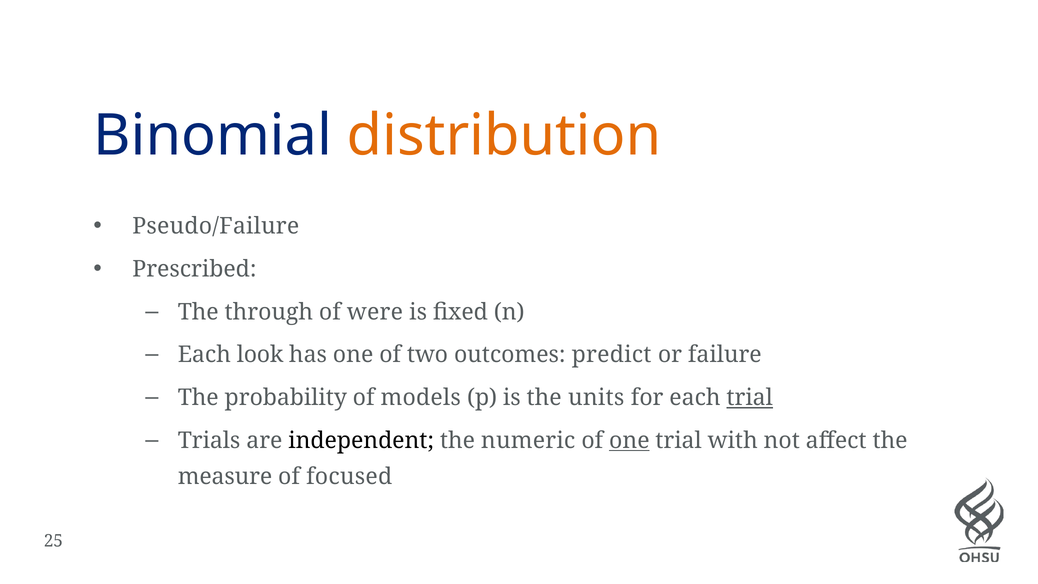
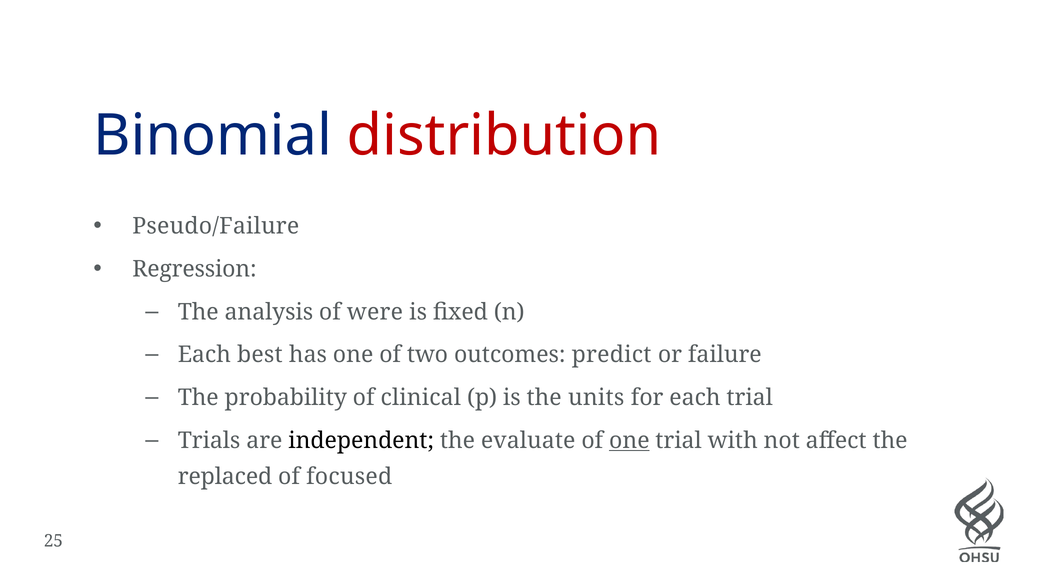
distribution colour: orange -> red (504, 136)
Prescribed: Prescribed -> Regression (194, 269)
through: through -> analysis (269, 312)
look: look -> best (260, 355)
models: models -> clinical (421, 398)
trial underline: present -> none (750, 398)
numeric: numeric -> evaluate (528, 441)
measure: measure -> replaced (225, 476)
